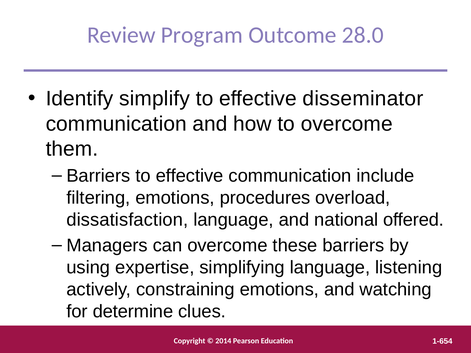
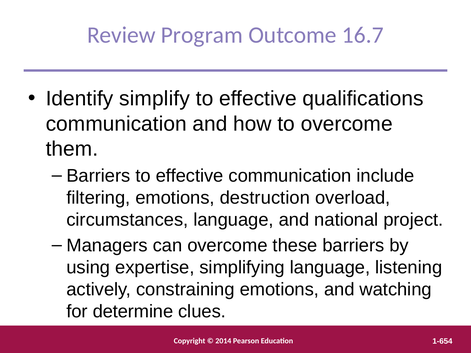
28.0: 28.0 -> 16.7 (363, 35)
disseminator: disseminator -> qualifications (363, 99)
procedures: procedures -> destruction (265, 198)
dissatisfaction: dissatisfaction -> circumstances (127, 220)
offered: offered -> project (413, 220)
